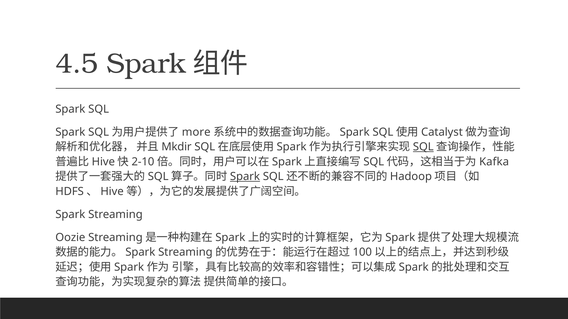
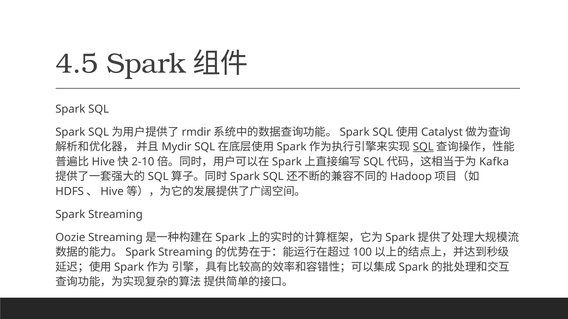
more: more -> rmdir (196, 132)
Mkdir: Mkdir -> Mydir (177, 147)
Spark underline: present -> none (245, 177)
